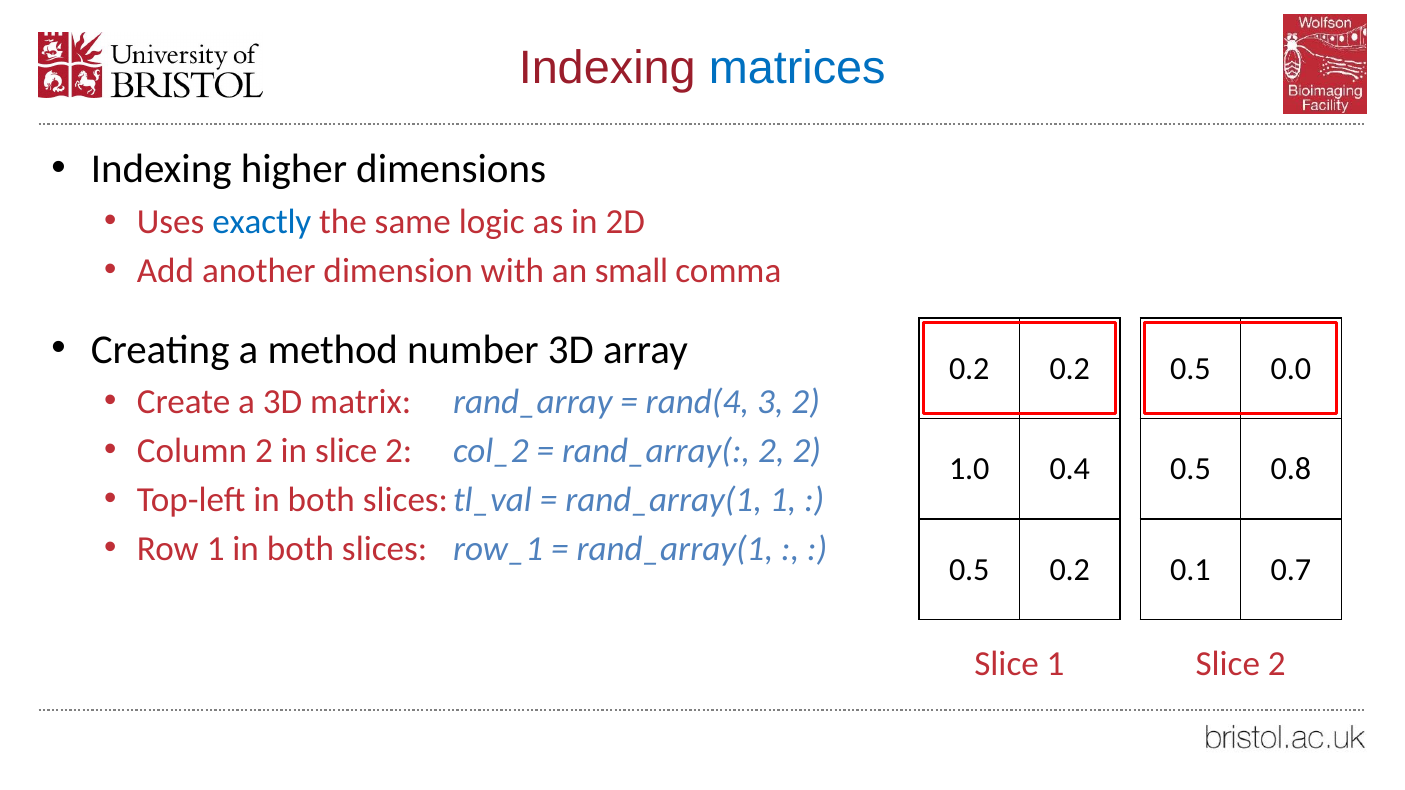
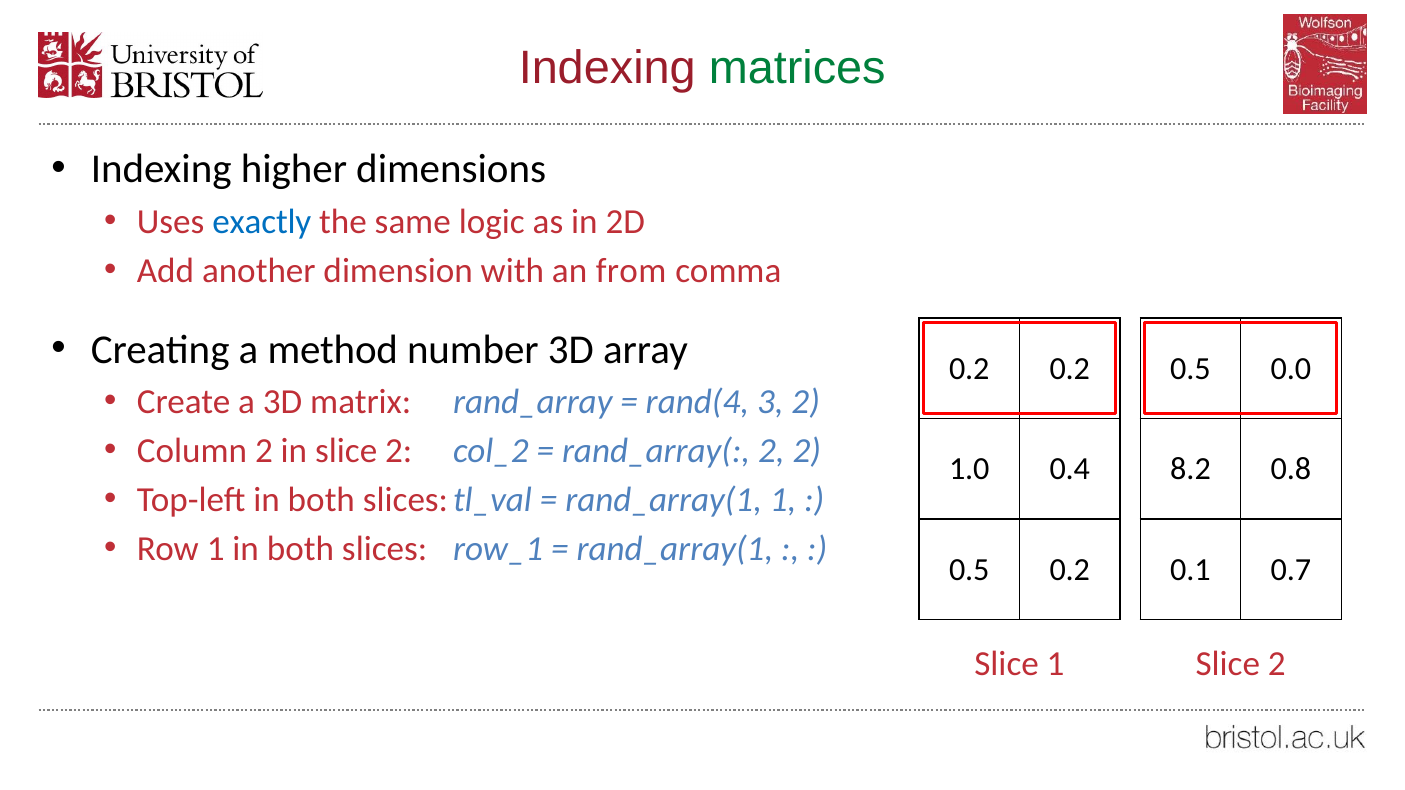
matrices colour: blue -> green (797, 68)
small: small -> from (631, 271)
0.5: 0.5 -> 8.2 (1191, 469)
